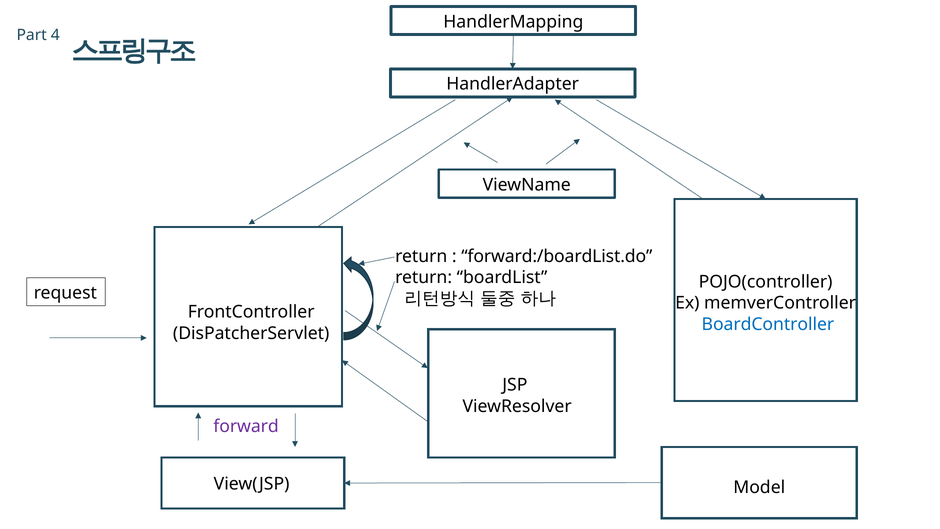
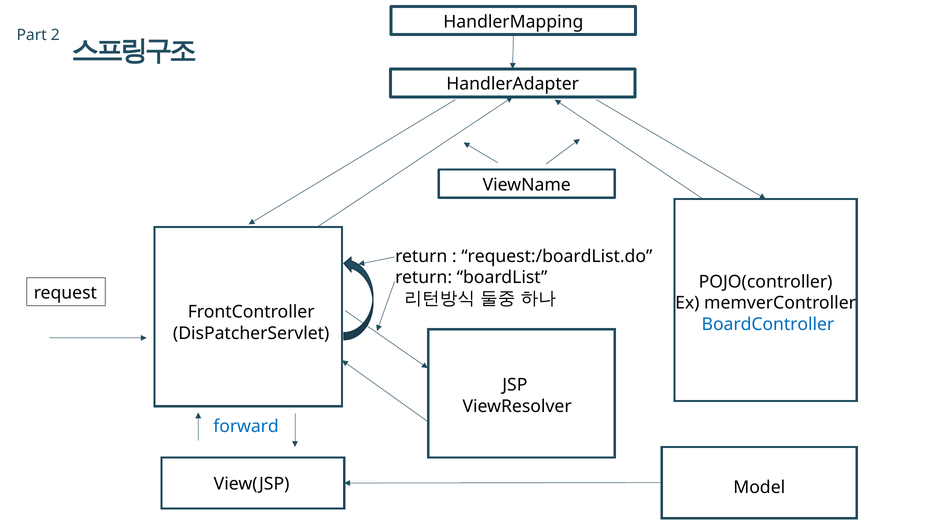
4: 4 -> 2 (55, 35)
forward:/boardList.do: forward:/boardList.do -> request:/boardList.do (557, 256)
forward colour: purple -> blue (246, 426)
